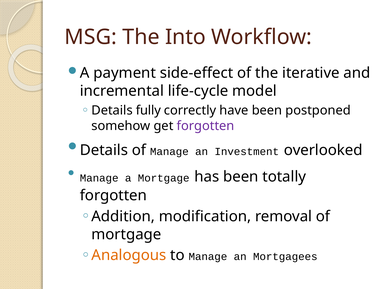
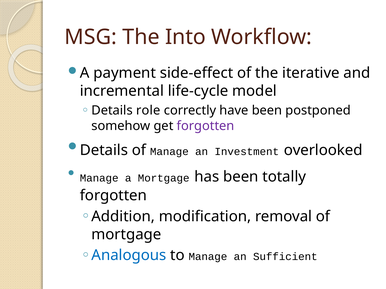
fully: fully -> role (148, 111)
Analogous colour: orange -> blue (129, 256)
Mortgagees: Mortgagees -> Sufficient (285, 257)
